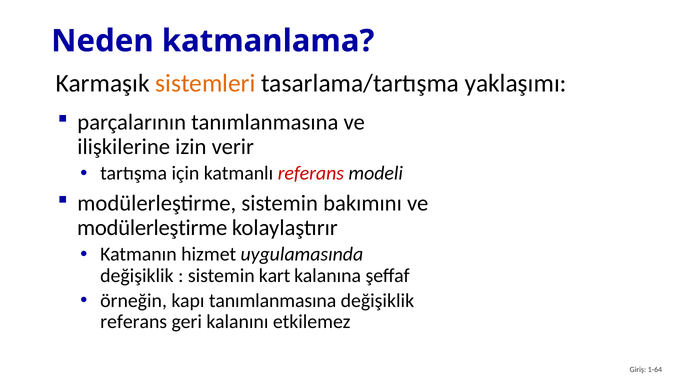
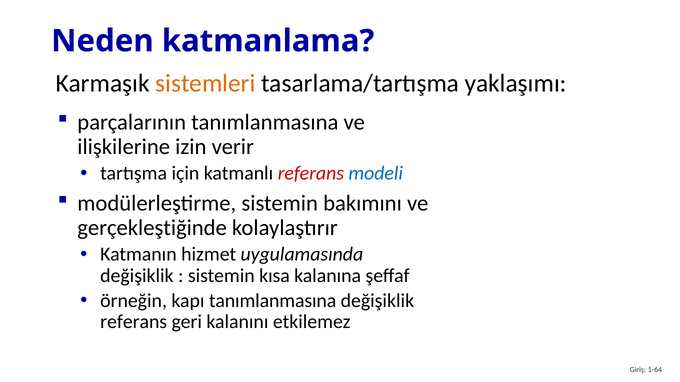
modeli colour: black -> blue (376, 174)
modülerleştirme: modülerleştirme -> gerçekleştiğinde (152, 228)
kart: kart -> kısa (275, 276)
